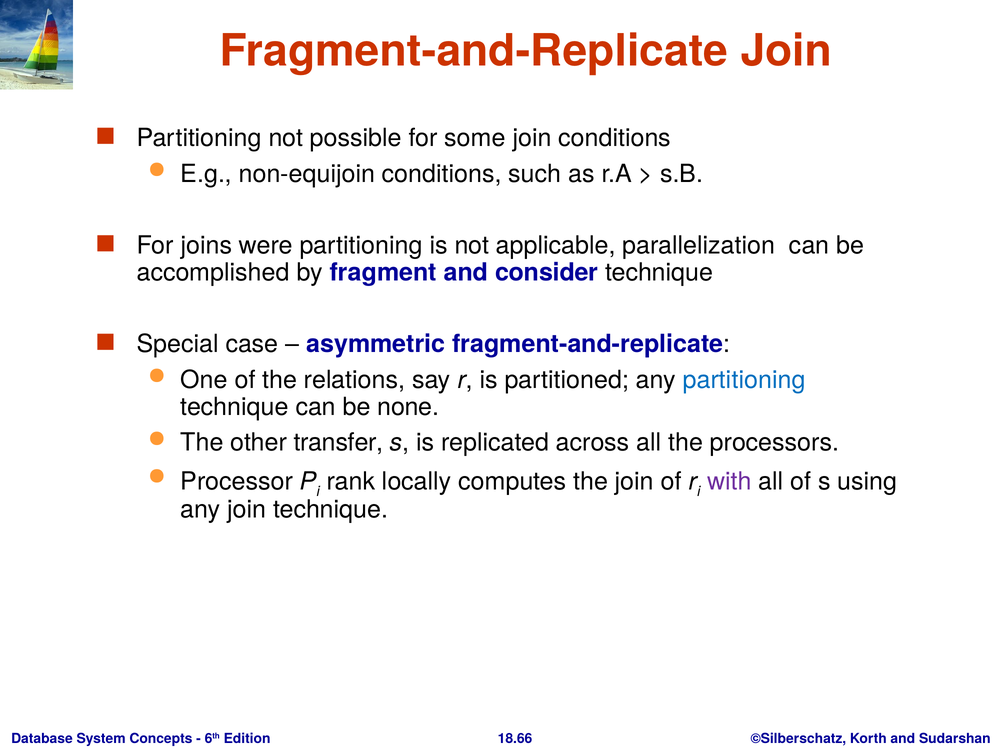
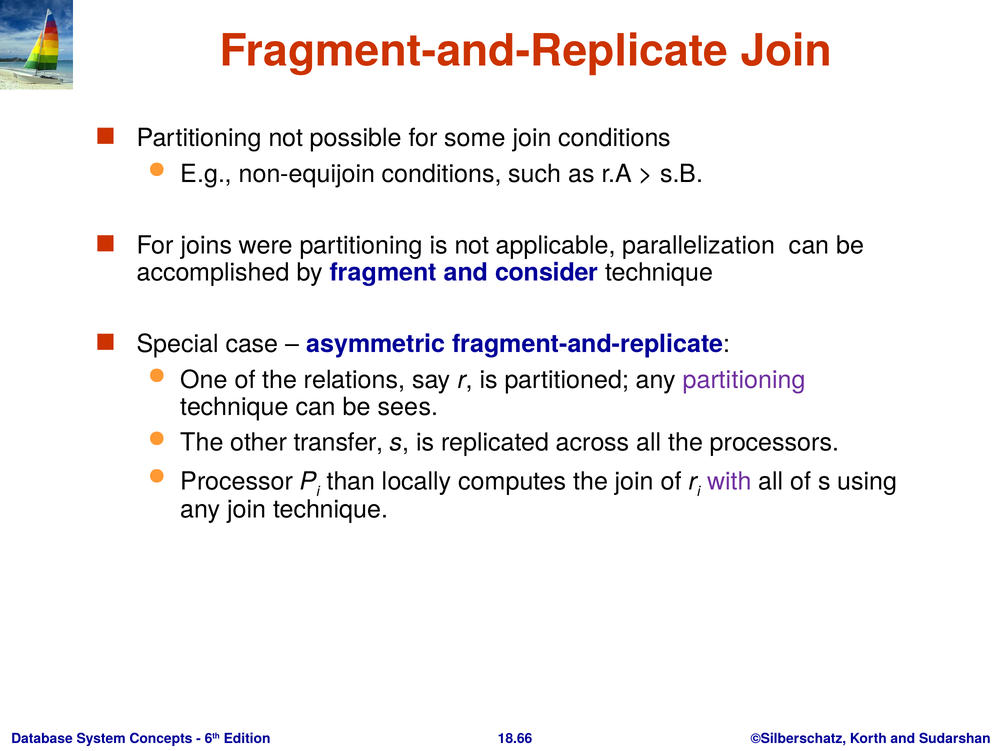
partitioning colour: blue -> purple (744, 380)
none: none -> sees (408, 407)
rank: rank -> than (351, 481)
